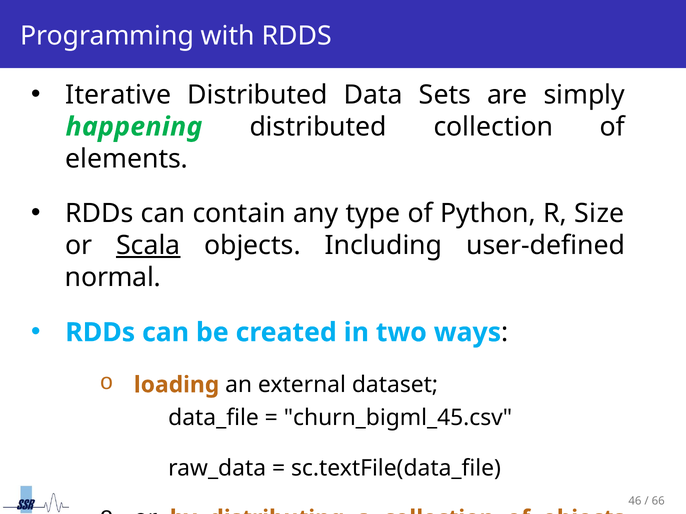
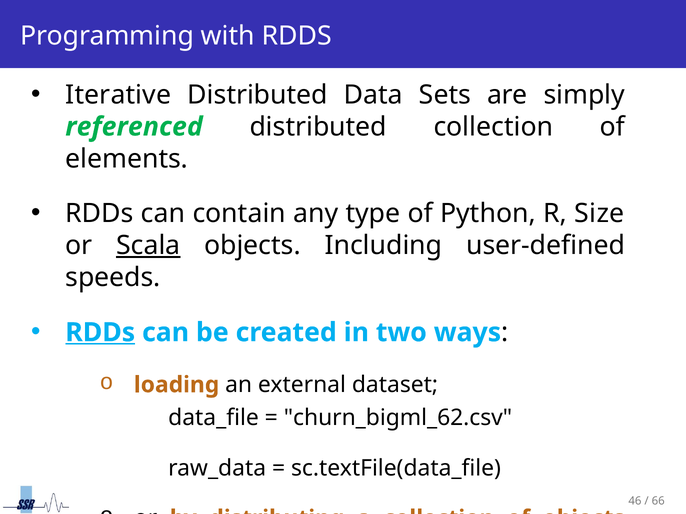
happening: happening -> referenced (134, 127)
normal: normal -> speeds (113, 278)
RDDs underline: none -> present (100, 333)
churn_bigml_45.csv: churn_bigml_45.csv -> churn_bigml_62.csv (398, 418)
